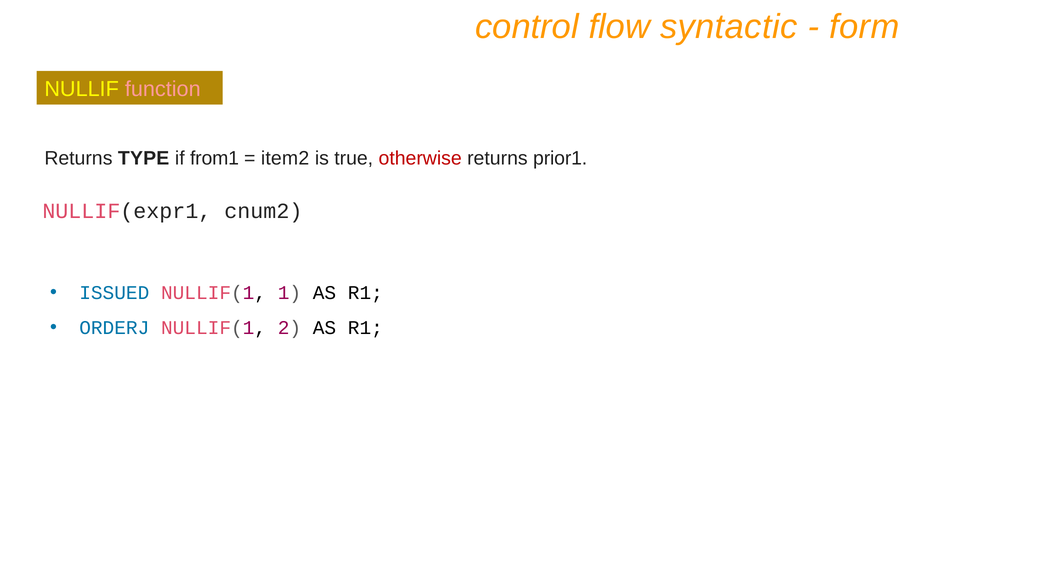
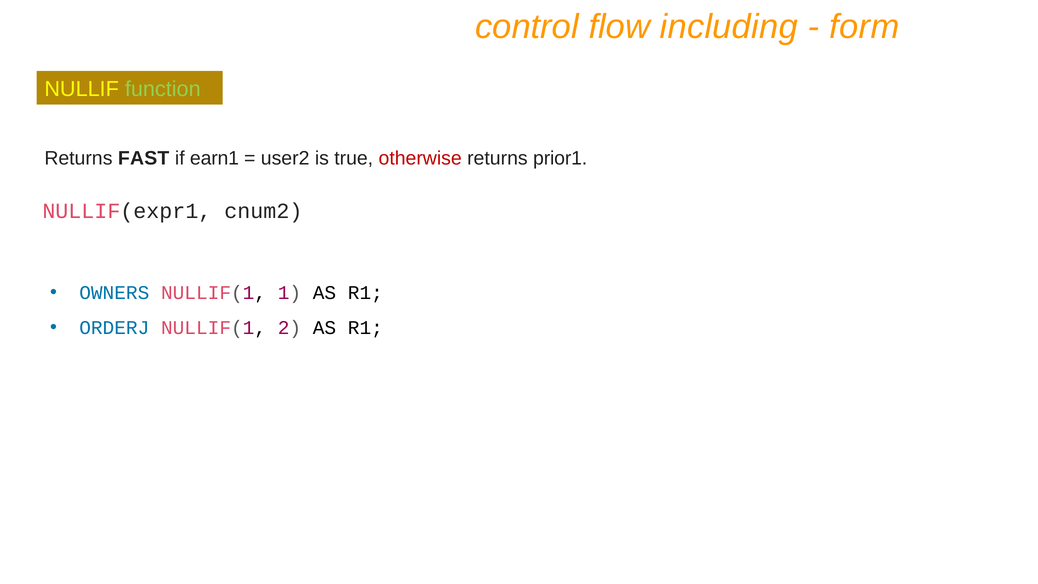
syntactic: syntactic -> including (729, 27)
function colour: pink -> light green (163, 89)
TYPE: TYPE -> FAST (144, 158)
from1: from1 -> earn1 (214, 158)
item2: item2 -> user2 (285, 158)
ISSUED: ISSUED -> OWNERS (114, 293)
